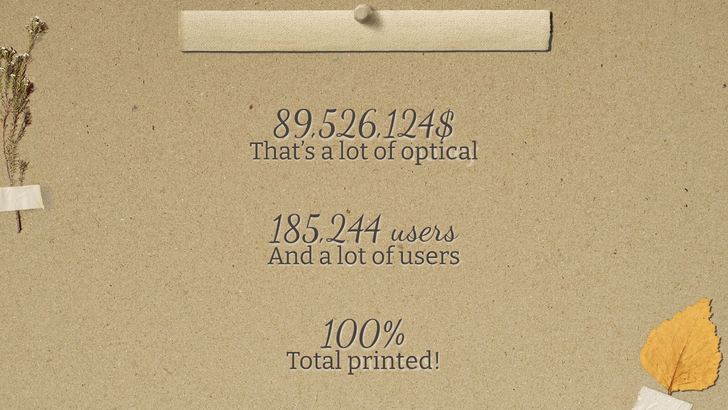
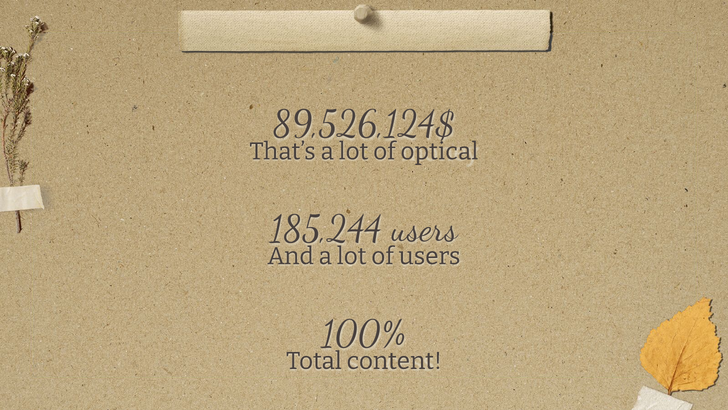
printed: printed -> content (394, 360)
